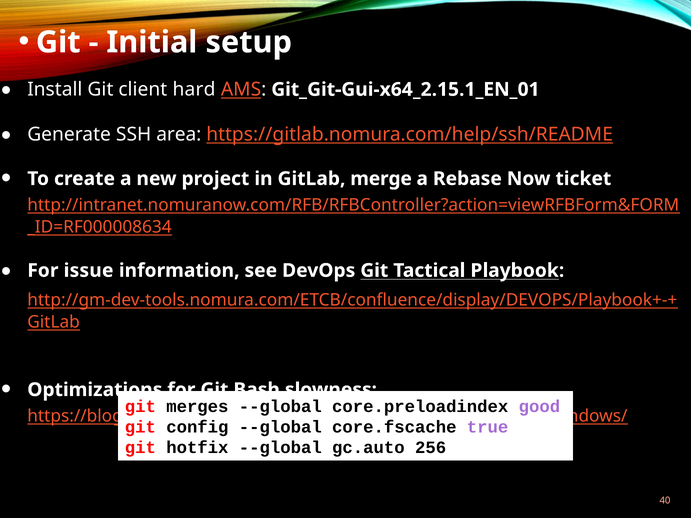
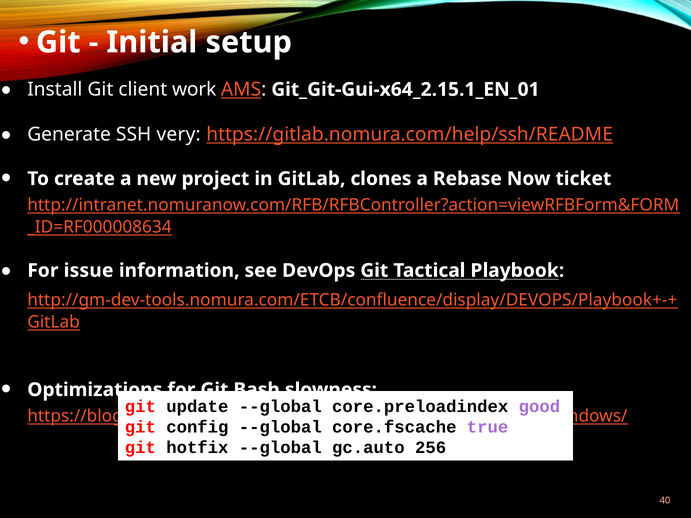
hard: hard -> work (194, 90)
area: area -> very (179, 134)
merge: merge -> clones (381, 179)
merges: merges -> update (197, 407)
